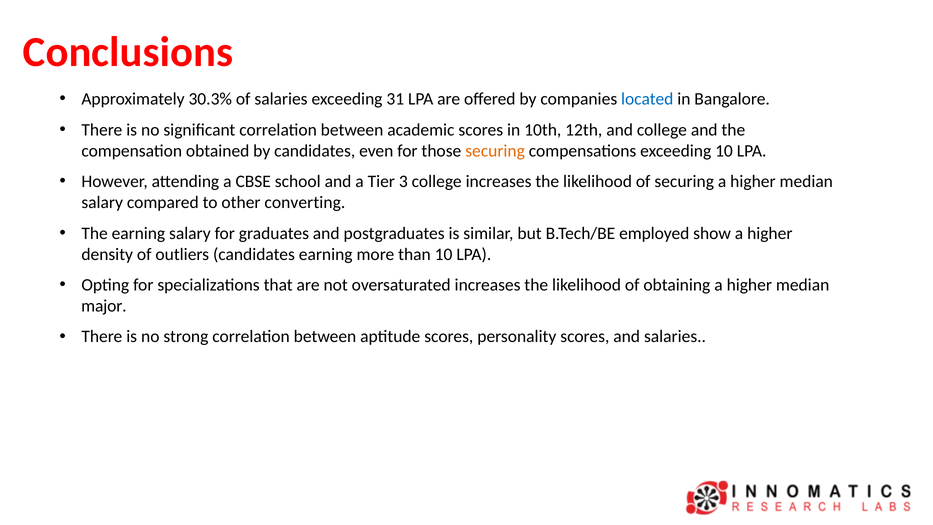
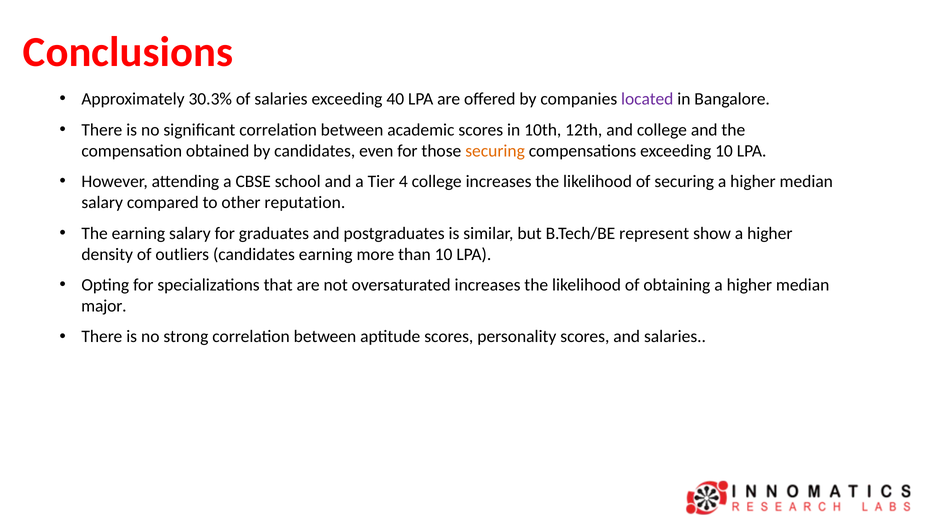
31: 31 -> 40 (395, 99)
located colour: blue -> purple (647, 99)
3: 3 -> 4 (403, 181)
converting: converting -> reputation (305, 202)
employed: employed -> represent (654, 233)
